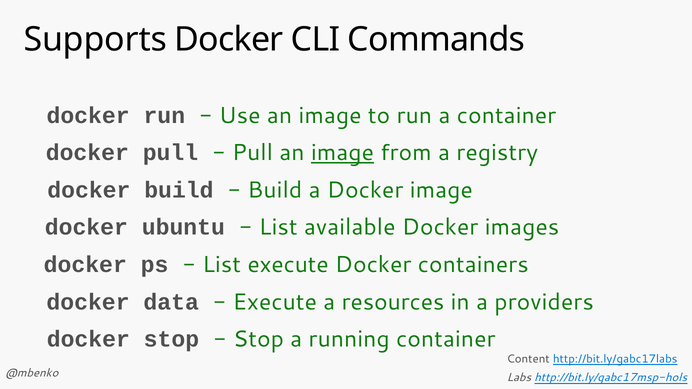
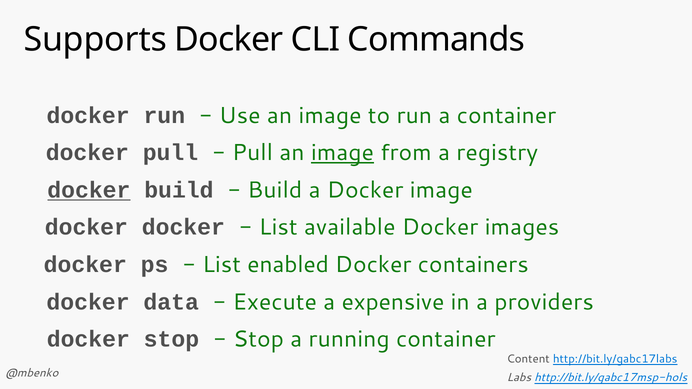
docker underline: none -> present (89, 190)
docker ubuntu: ubuntu -> docker (183, 228)
List execute: execute -> enabled (288, 265)
resources: resources -> expensive (393, 302)
